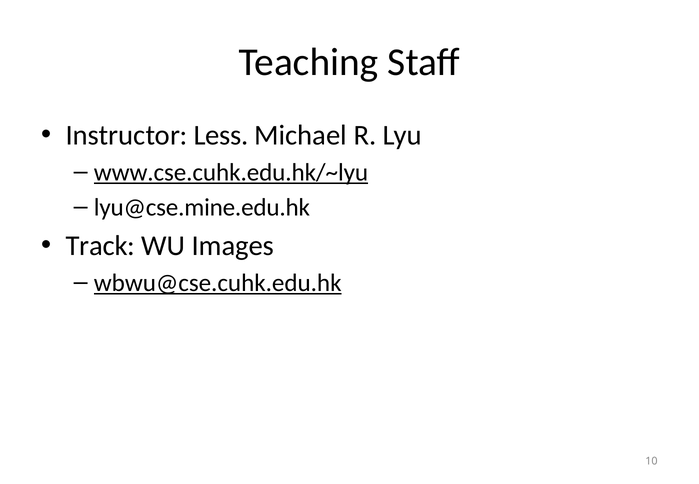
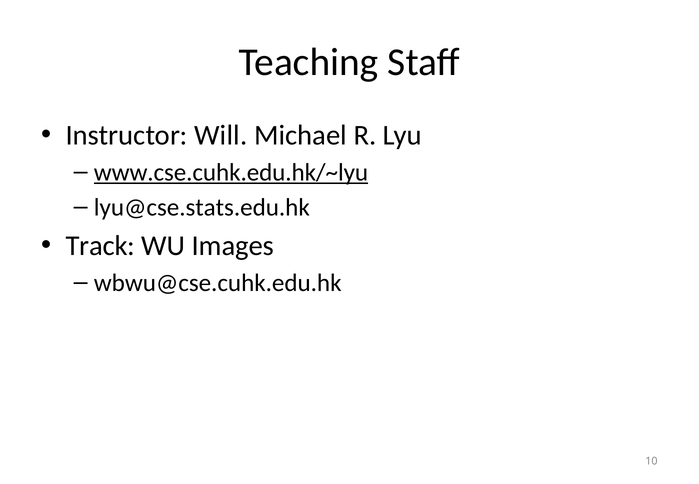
Less: Less -> Will (221, 135)
lyu@cse.mine.edu.hk: lyu@cse.mine.edu.hk -> lyu@cse.stats.edu.hk (202, 207)
wbwu@cse.cuhk.edu.hk underline: present -> none (218, 283)
